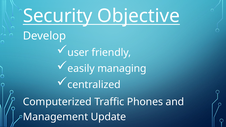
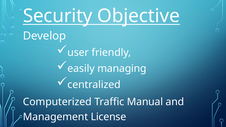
Phones: Phones -> Manual (145, 102)
Update: Update -> License (108, 117)
